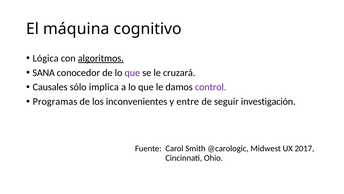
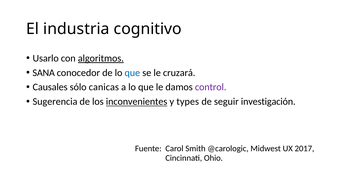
máquina: máquina -> industria (76, 29)
Lógica: Lógica -> Usarlo (46, 58)
que colour: purple -> blue (132, 73)
implica: implica -> canicas (104, 87)
Programas: Programas -> Sugerencia (55, 101)
inconvenientes underline: none -> present (137, 101)
entre: entre -> types (188, 101)
